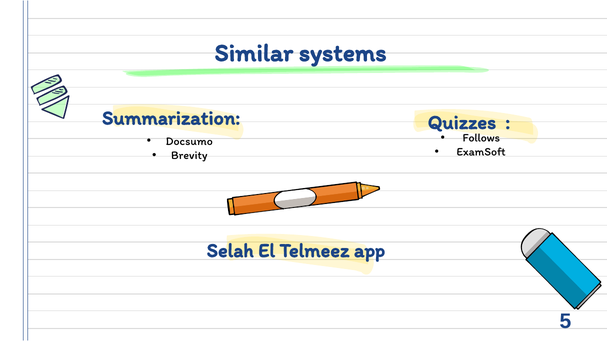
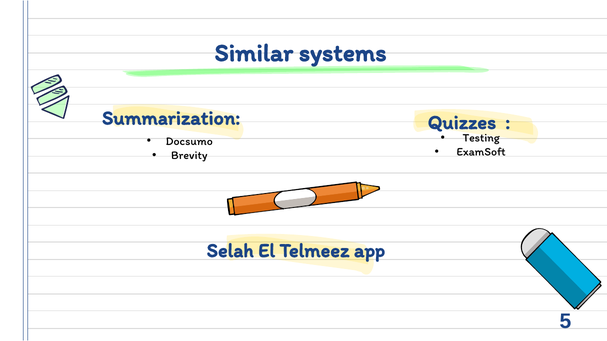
Follows: Follows -> Testing (481, 138)
